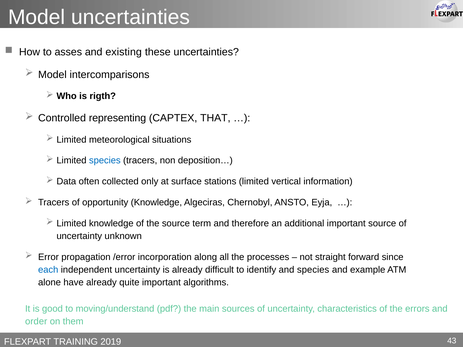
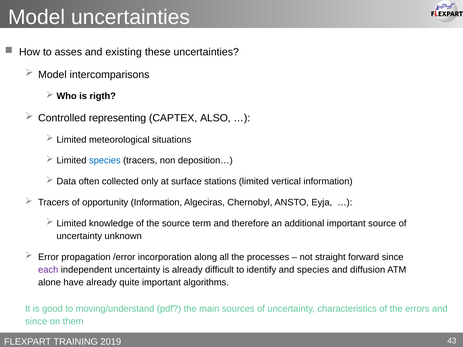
THAT: THAT -> ALSO (215, 118)
opportunity Knowledge: Knowledge -> Information (156, 203)
each colour: blue -> purple (48, 270)
example: example -> diffusion (368, 270)
order: order -> since (36, 322)
